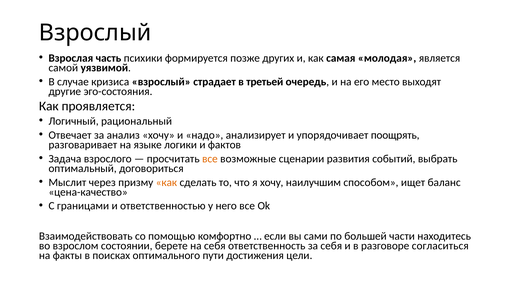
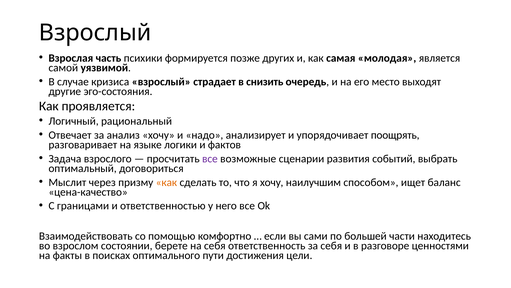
третьей: третьей -> снизить (265, 82)
все colour: orange -> purple (210, 158)
согласиться: согласиться -> ценностями (440, 245)
